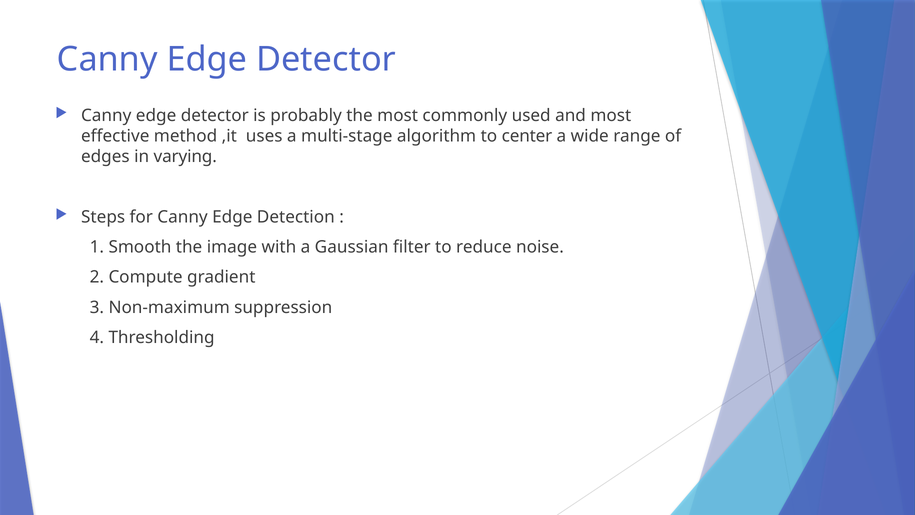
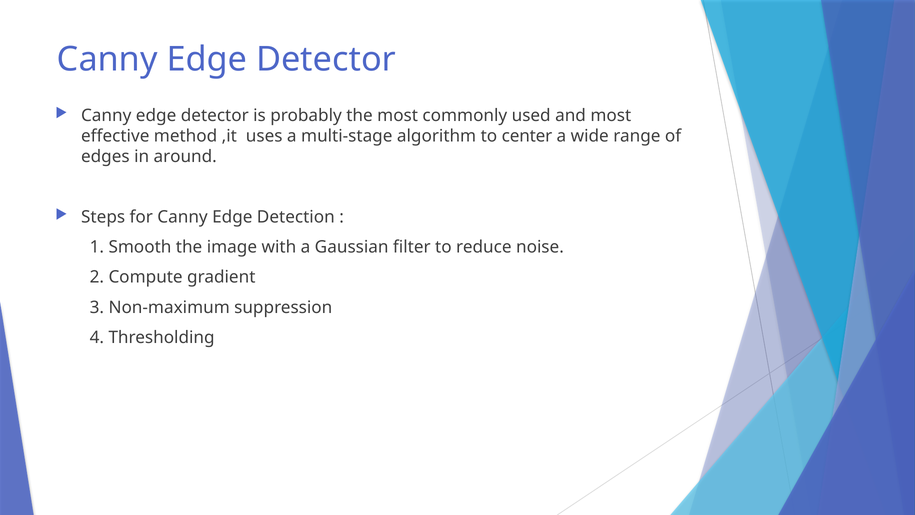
varying: varying -> around (185, 157)
